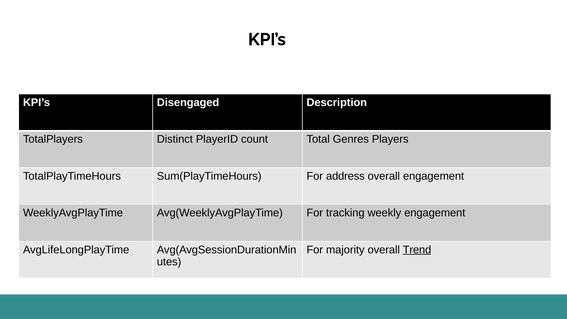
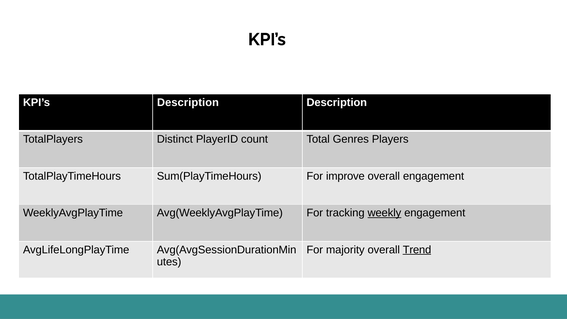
KPI’s Disengaged: Disengaged -> Description (188, 103)
address: address -> improve (345, 176)
weekly underline: none -> present (384, 213)
